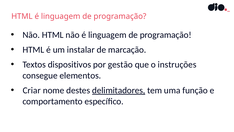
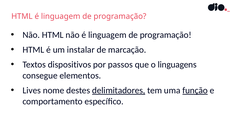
gestão: gestão -> passos (120, 64)
instruções: instruções -> linguagens (177, 64)
Criar: Criar -> Lives (32, 90)
função underline: none -> present (195, 90)
